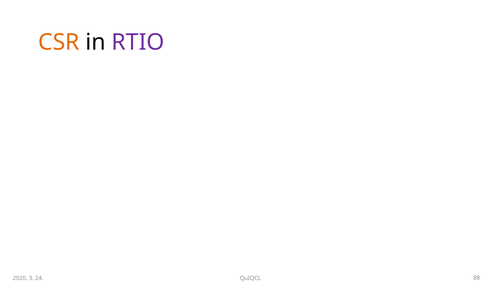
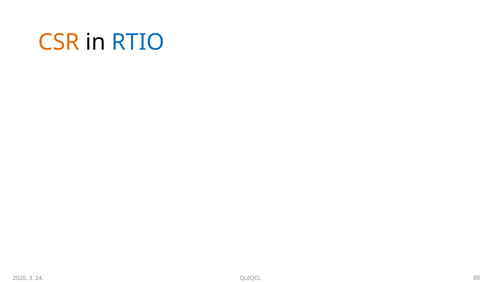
RTIO colour: purple -> blue (138, 42)
